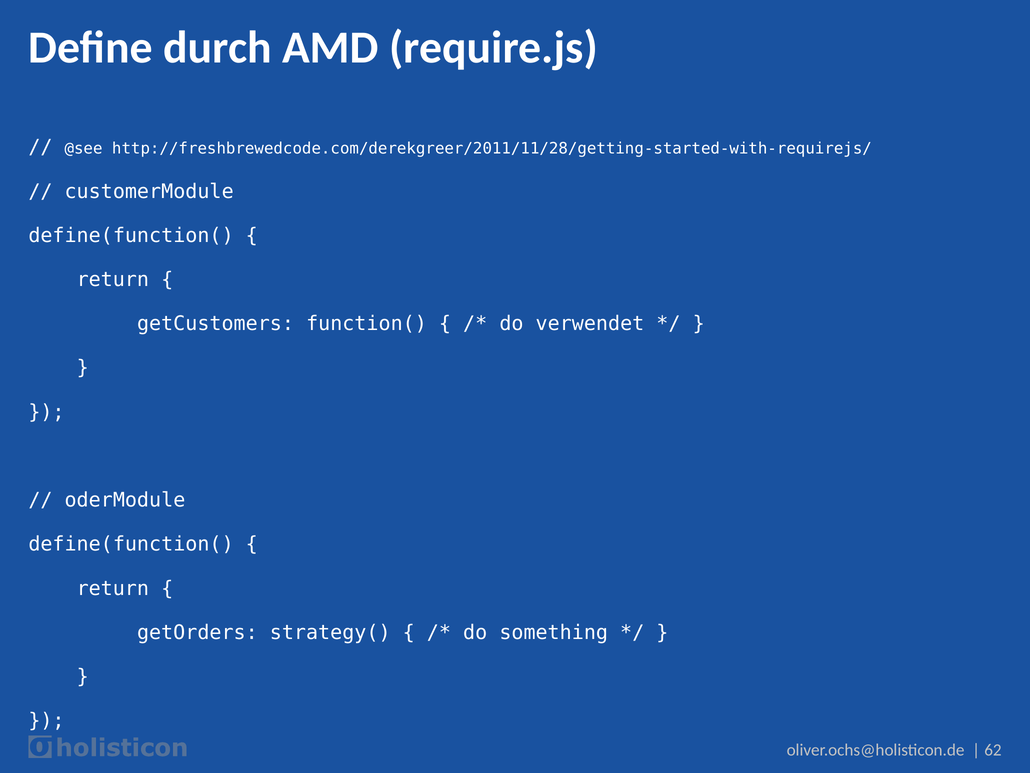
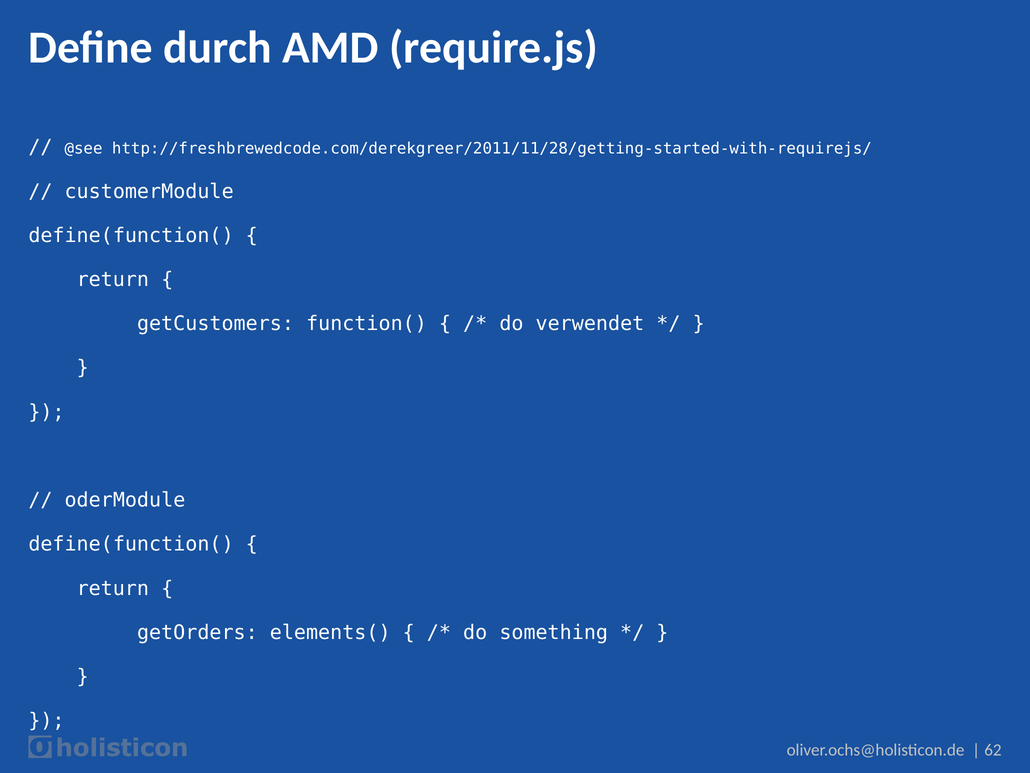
strategy(: strategy( -> elements( (330, 632)
